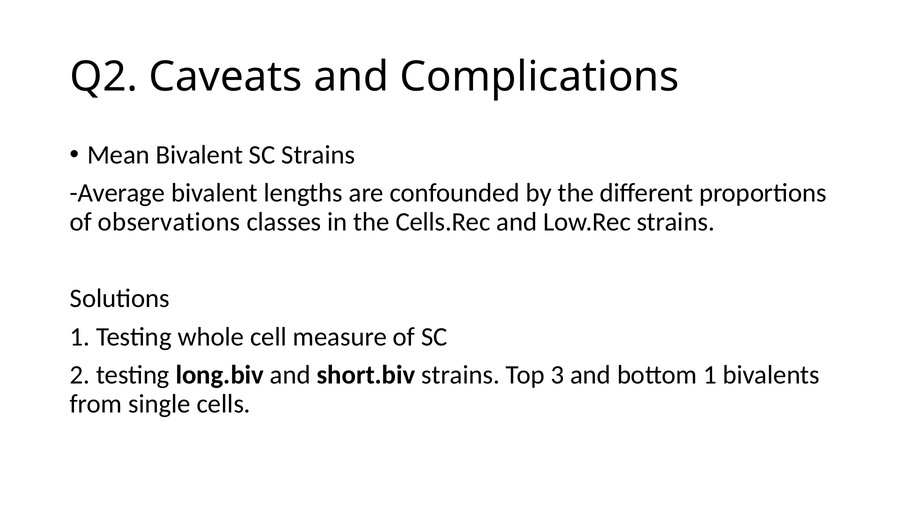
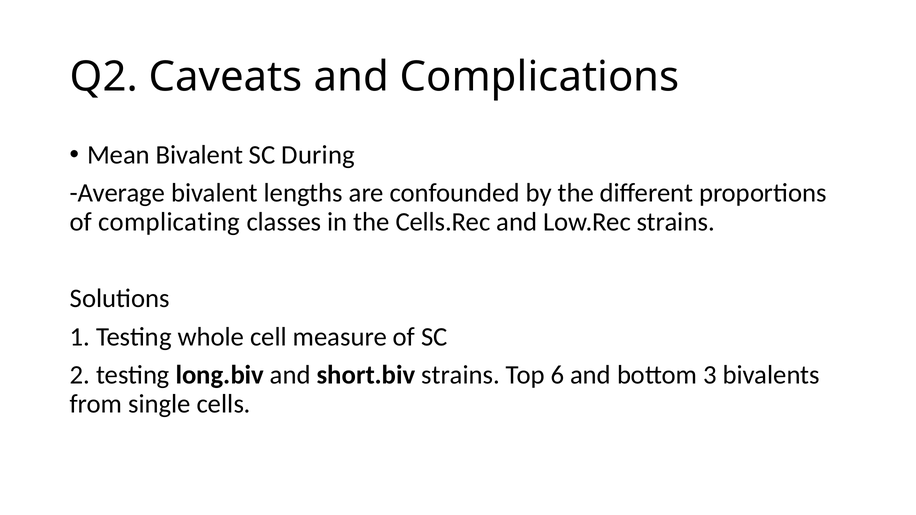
SC Strains: Strains -> During (318, 155)
observations: observations -> complicating (169, 222)
3: 3 -> 6 (557, 375)
bottom 1: 1 -> 3 (710, 375)
